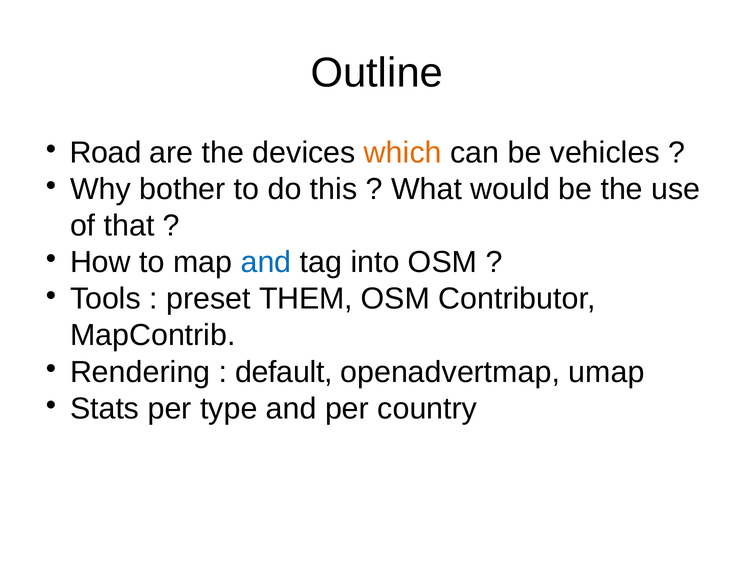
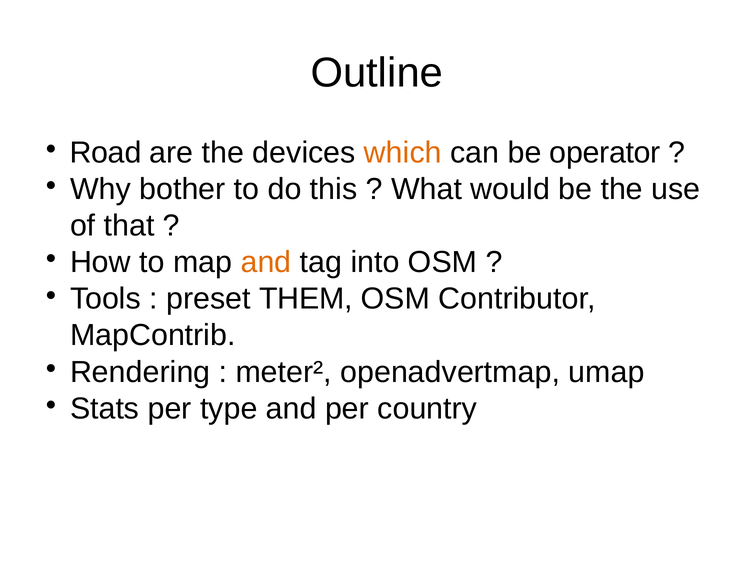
vehicles: vehicles -> operator (605, 153)
and colour: blue -> orange (266, 262)
default: default -> meter² (284, 372)
